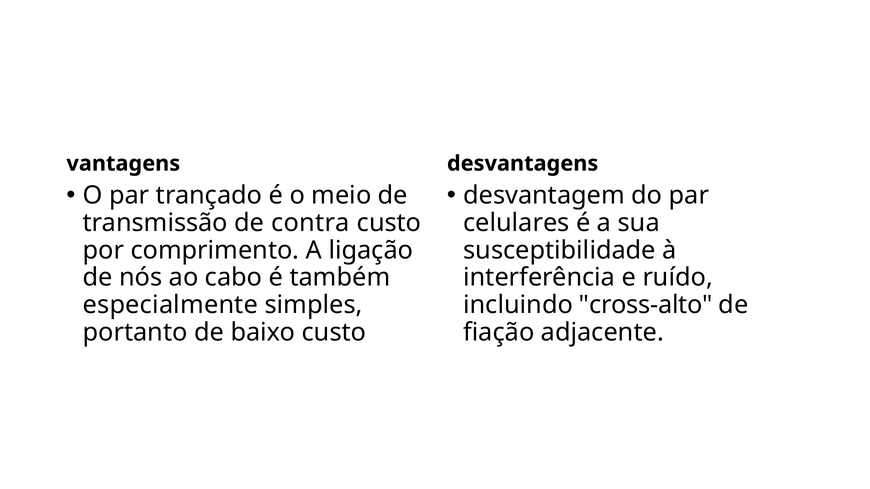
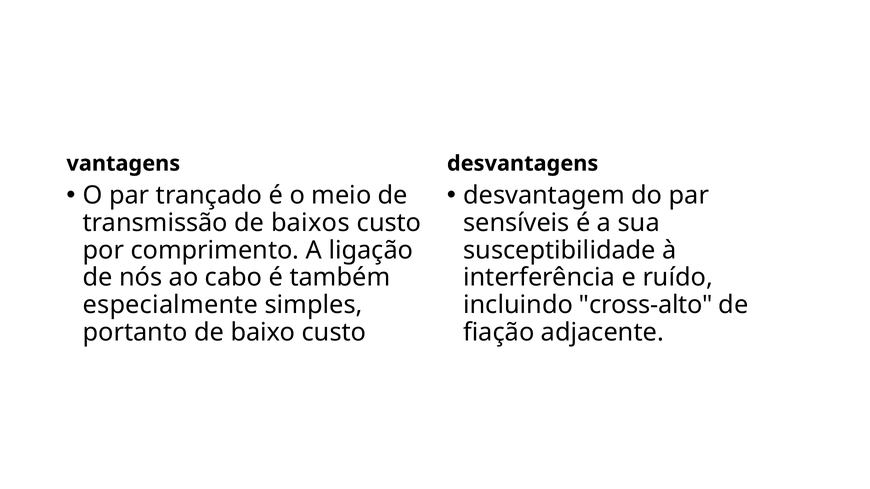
contra: contra -> baixos (310, 223)
celulares: celulares -> sensíveis (516, 223)
